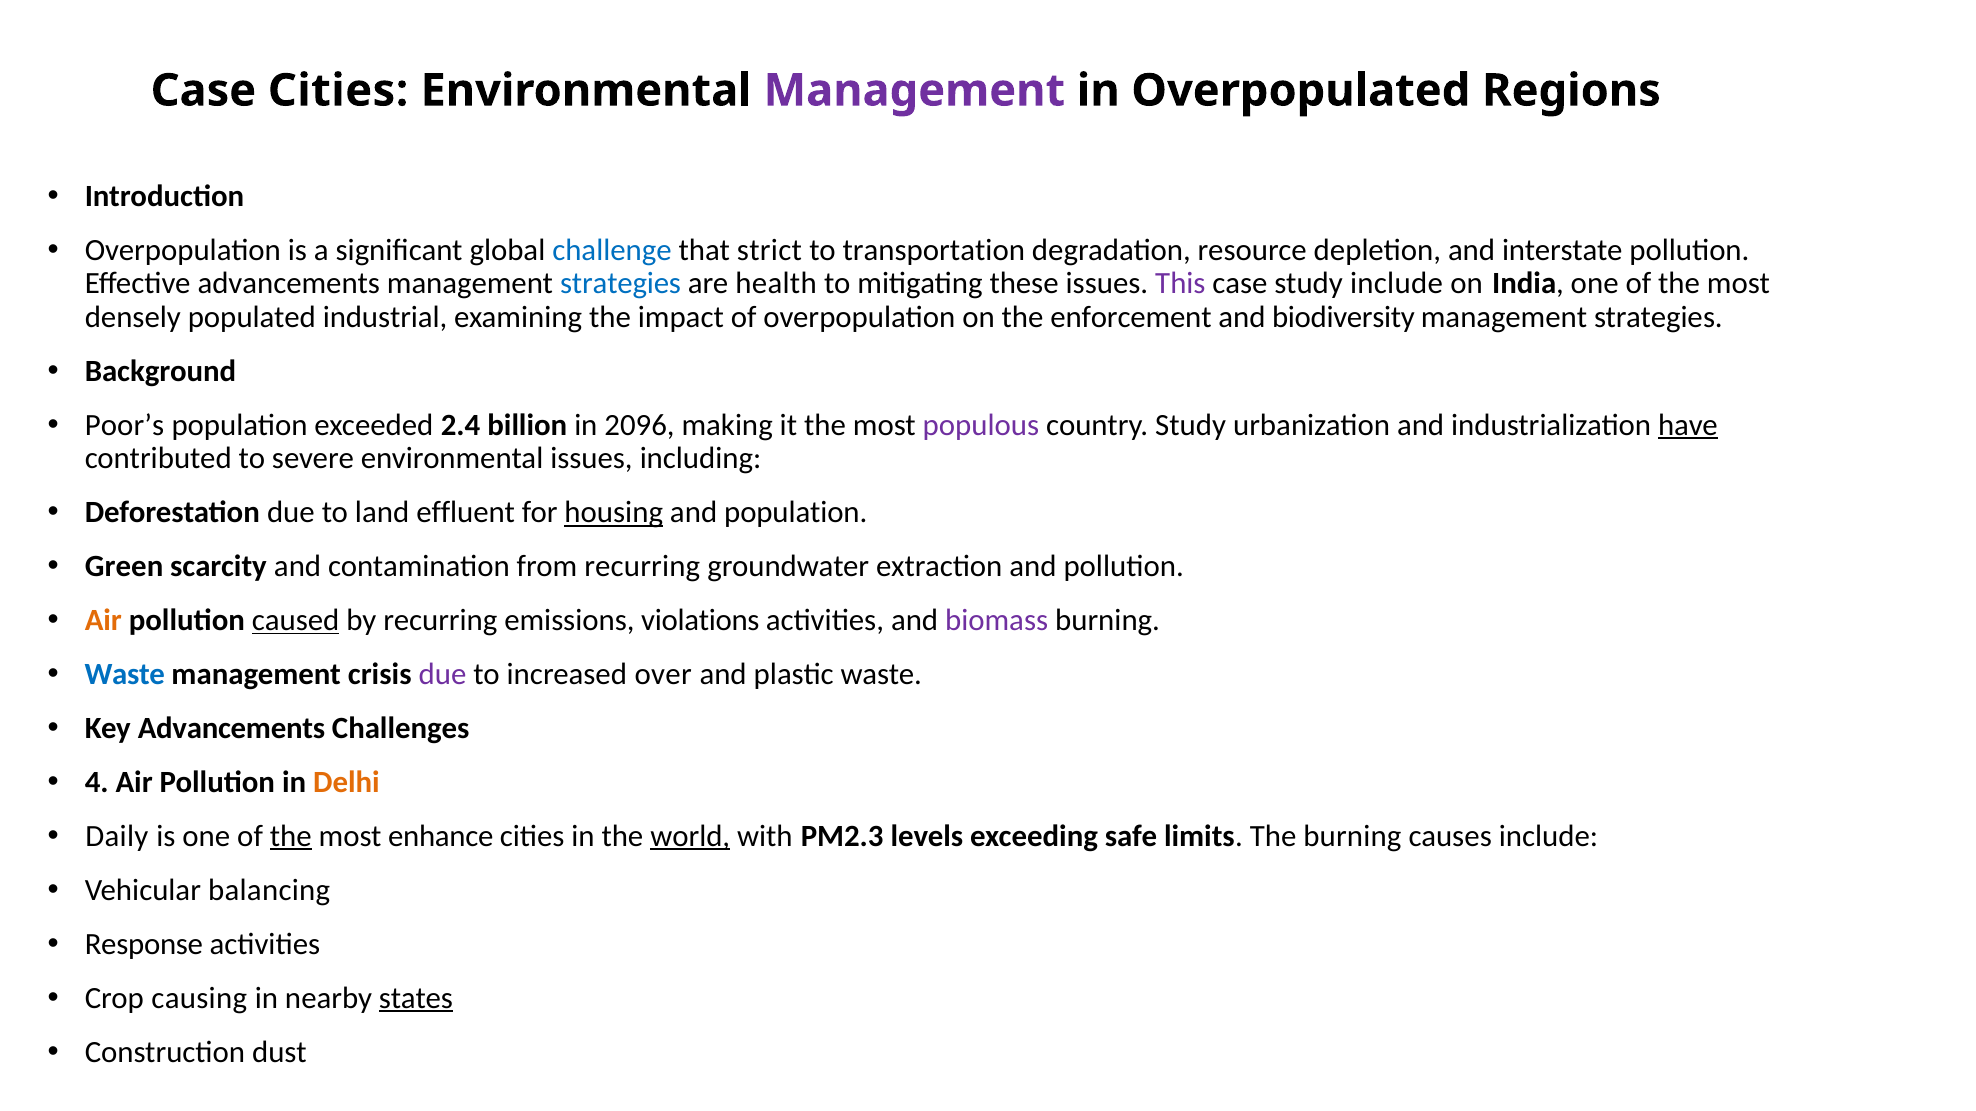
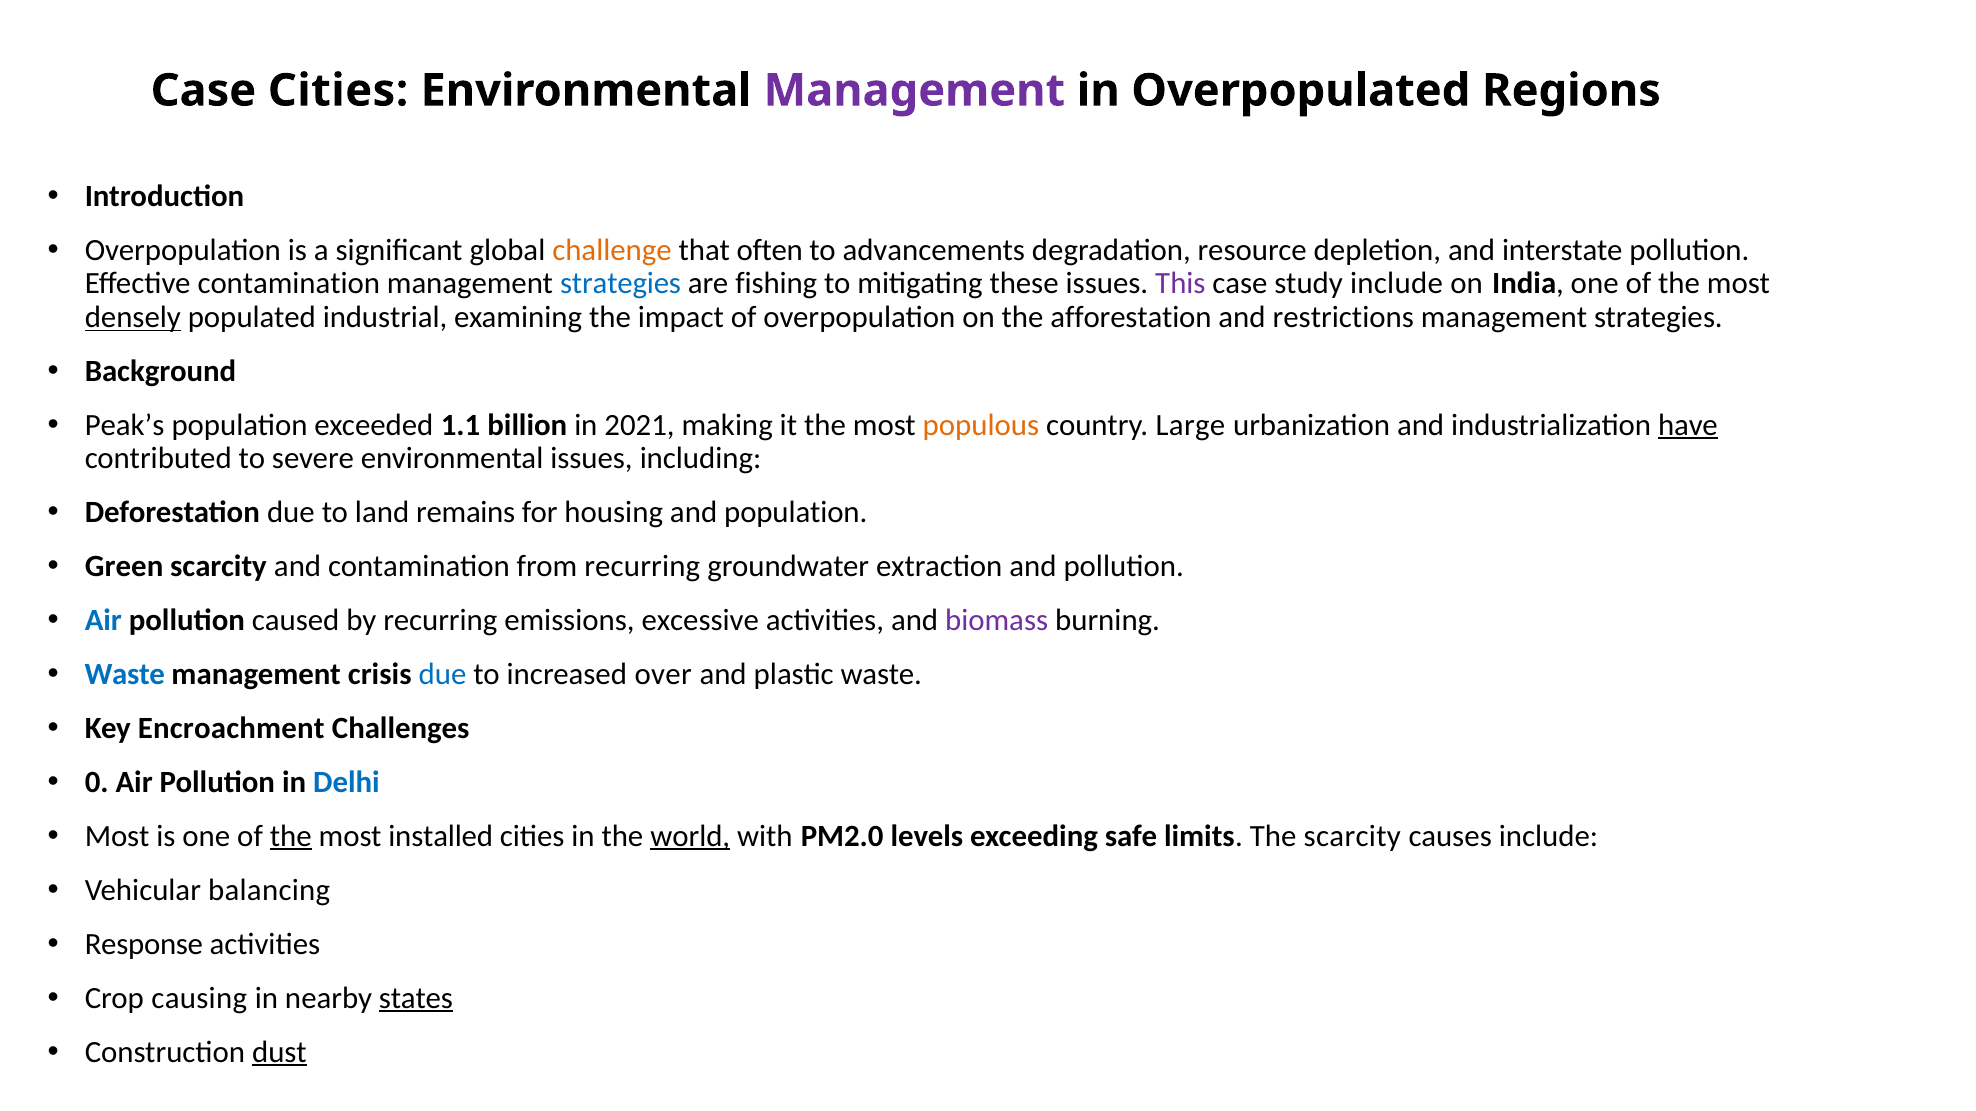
challenge colour: blue -> orange (612, 251)
strict: strict -> often (770, 251)
transportation: transportation -> advancements (934, 251)
Effective advancements: advancements -> contamination (289, 284)
health: health -> fishing (776, 284)
densely underline: none -> present (133, 317)
enforcement: enforcement -> afforestation (1131, 317)
biodiversity: biodiversity -> restrictions (1343, 317)
Poor’s: Poor’s -> Peak’s (125, 425)
2.4: 2.4 -> 1.1 (461, 425)
2096: 2096 -> 2021 (640, 425)
populous colour: purple -> orange (981, 425)
country Study: Study -> Large (1191, 425)
effluent: effluent -> remains (466, 513)
housing underline: present -> none (614, 513)
Air colour: orange -> blue (103, 621)
caused underline: present -> none (296, 621)
violations: violations -> excessive (700, 621)
due colour: purple -> blue (443, 675)
Key Advancements: Advancements -> Encroachment (231, 728)
4: 4 -> 0 (97, 782)
Delhi colour: orange -> blue (346, 782)
Daily: Daily -> Most (117, 836)
enhance: enhance -> installed (441, 836)
PM2.3: PM2.3 -> PM2.0 (842, 836)
The burning: burning -> scarcity (1352, 836)
dust underline: none -> present (279, 1052)
